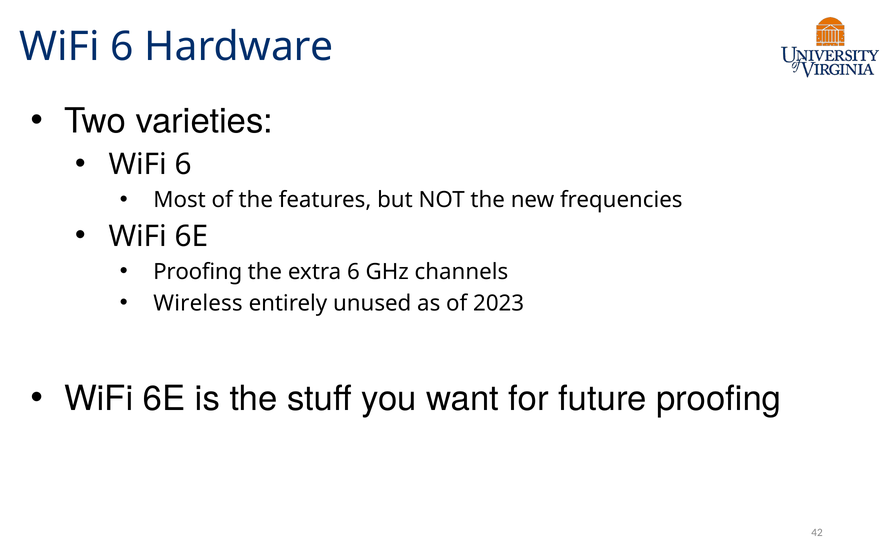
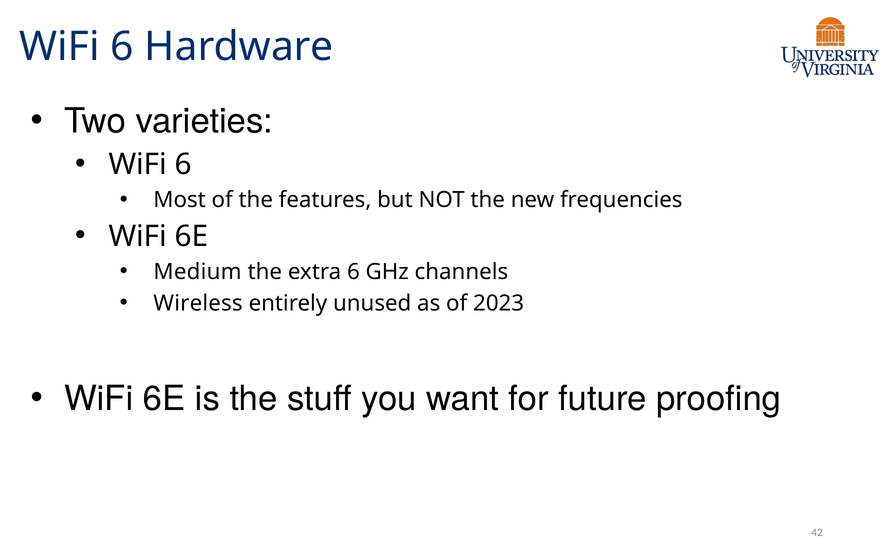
Proofing: Proofing -> Medium (197, 272)
